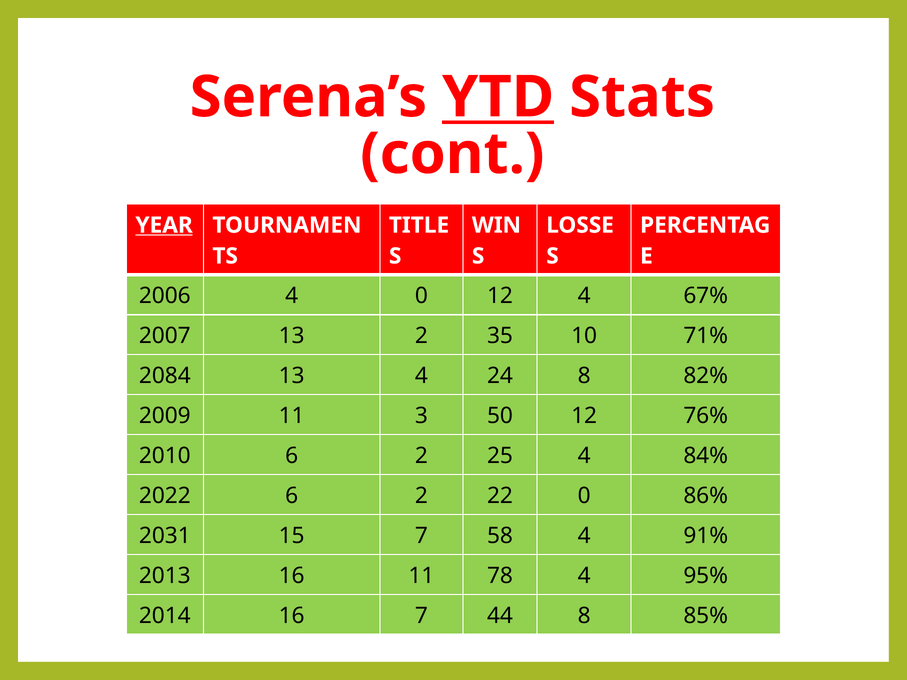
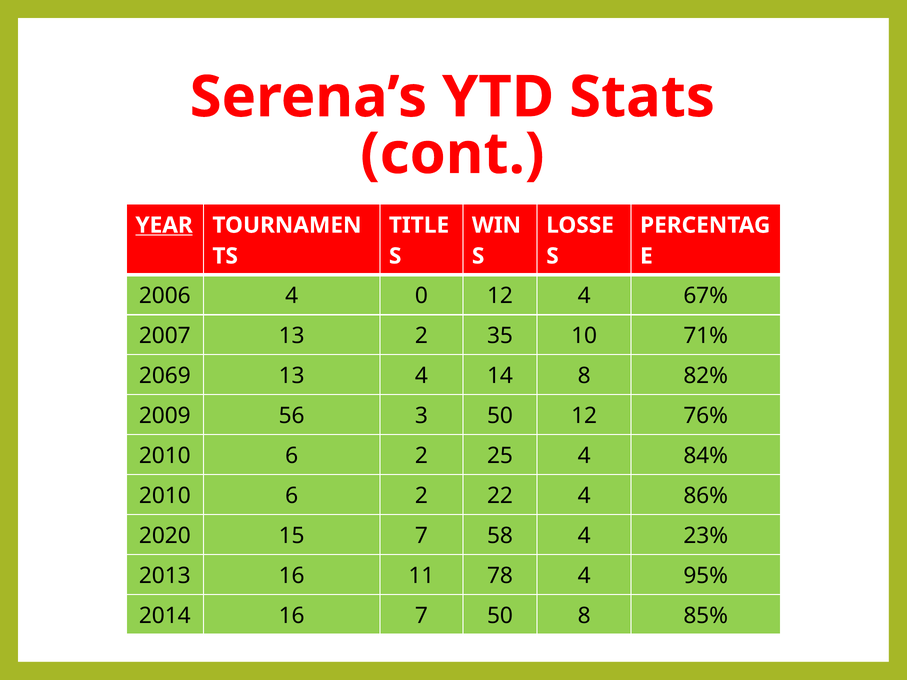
YTD underline: present -> none (498, 97)
2084: 2084 -> 2069 (165, 376)
24: 24 -> 14 (500, 376)
2009 11: 11 -> 56 (292, 416)
2022: 2022 -> 2010 (165, 496)
22 0: 0 -> 4 (584, 496)
2031: 2031 -> 2020 (165, 536)
91%: 91% -> 23% (706, 536)
7 44: 44 -> 50 (500, 616)
